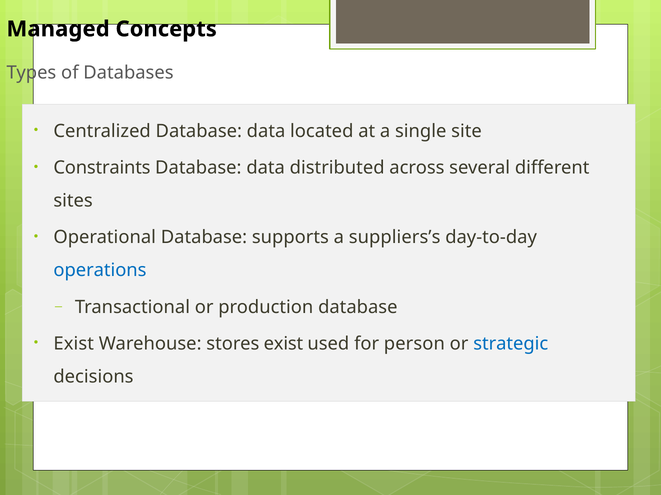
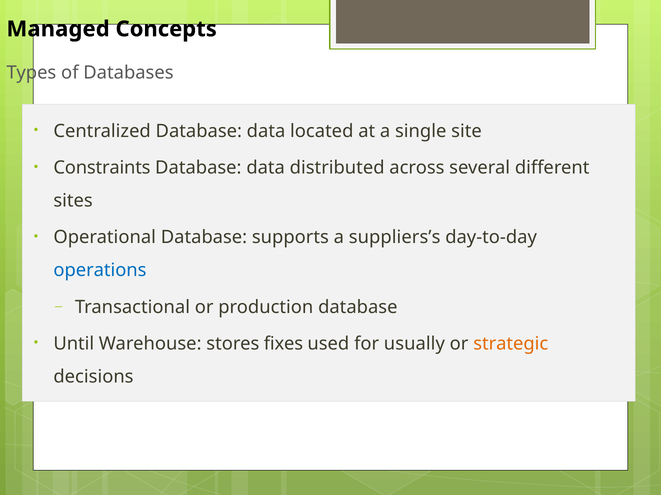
Exist: Exist -> Until (74, 344)
stores exist: exist -> fixes (283, 344)
person: person -> usually (414, 344)
strategic colour: blue -> orange (511, 344)
